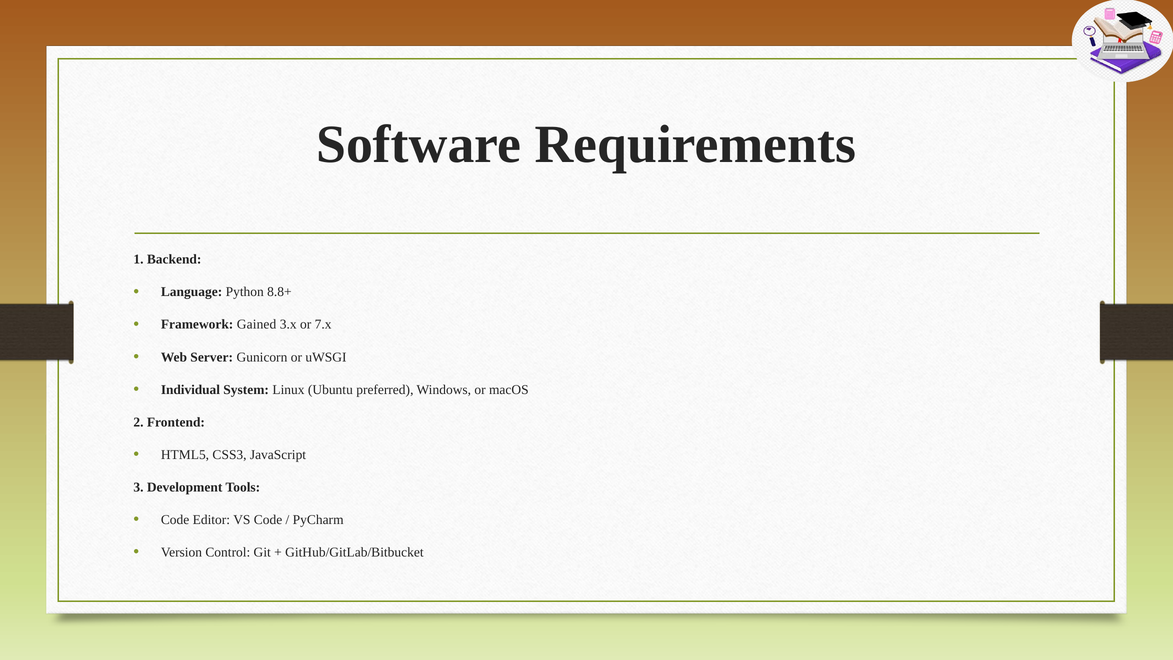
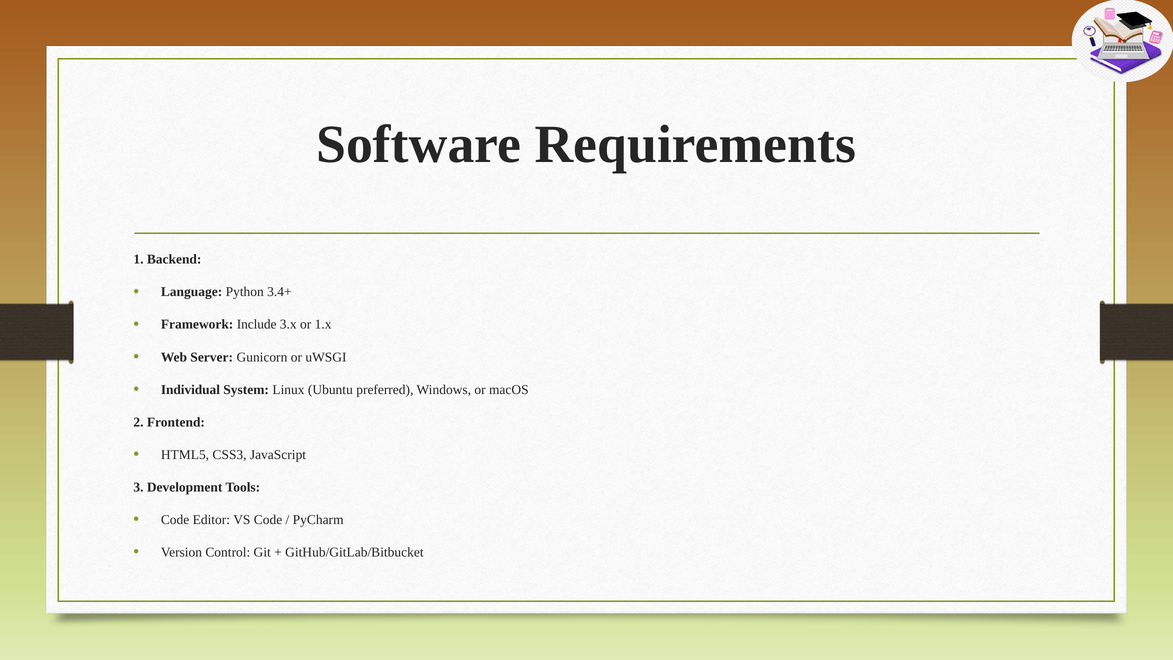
8.8+: 8.8+ -> 3.4+ (279, 292)
Gained: Gained -> Include (257, 324)
7.x: 7.x -> 1.x (323, 324)
